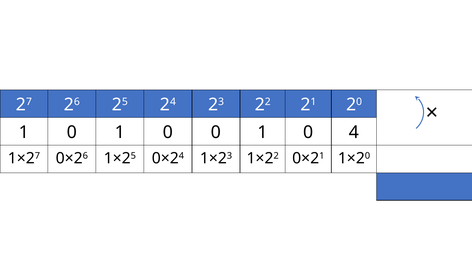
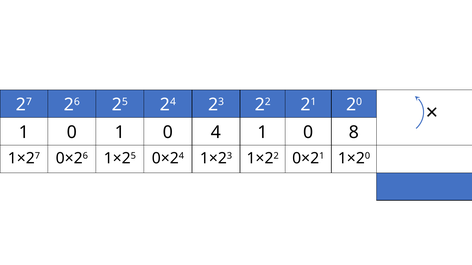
0 0: 0 -> 4 (216, 133)
4: 4 -> 8 (354, 133)
